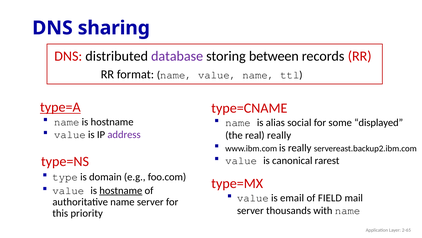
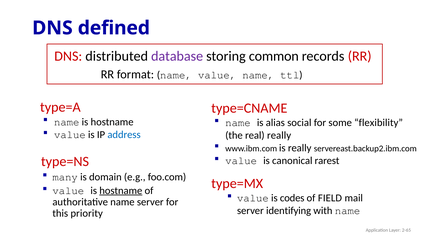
sharing: sharing -> defined (114, 28)
between: between -> common (274, 56)
type=A underline: present -> none (60, 107)
displayed: displayed -> flexibility (379, 122)
address colour: purple -> blue (124, 134)
type: type -> many (65, 176)
email: email -> codes (292, 197)
thousands: thousands -> identifying (289, 210)
